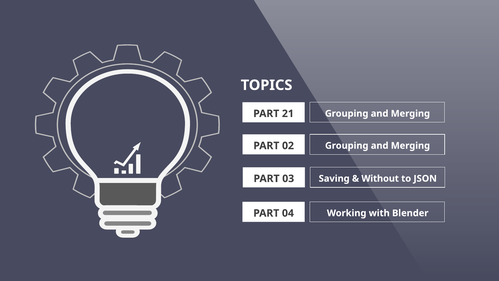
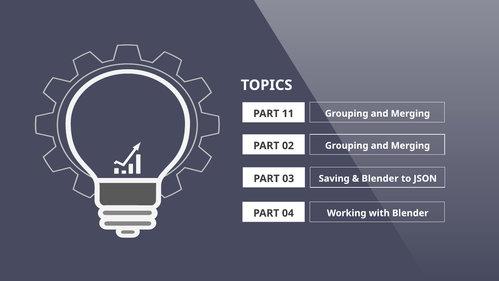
21: 21 -> 11 (288, 114)
Without: Without -> Blender (380, 178)
